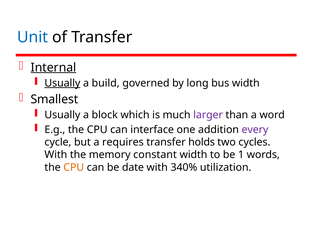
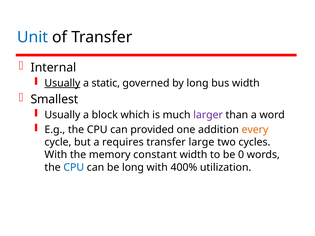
Internal underline: present -> none (54, 68)
build: build -> static (106, 83)
interface: interface -> provided (152, 130)
every colour: purple -> orange (255, 130)
holds: holds -> large (201, 142)
1: 1 -> 0 (241, 155)
CPU colour: orange -> blue (74, 168)
be date: date -> long (133, 168)
340%: 340% -> 400% (184, 168)
